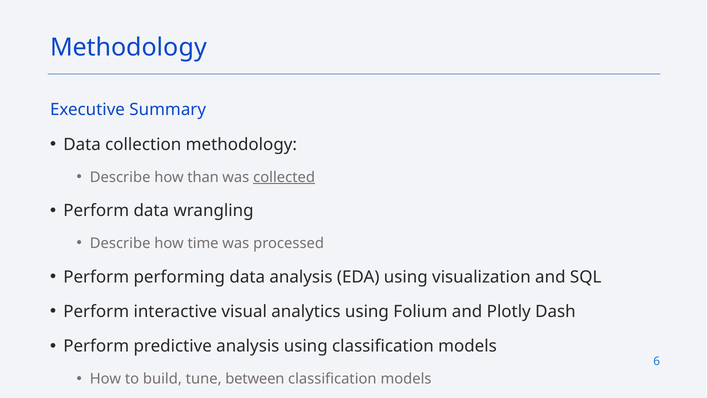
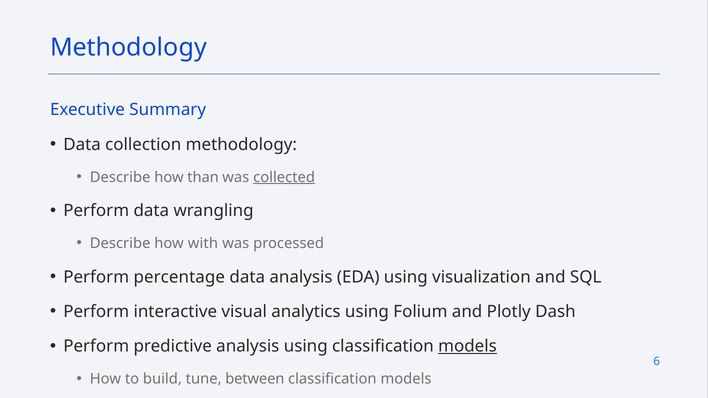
time: time -> with (203, 244)
performing: performing -> percentage (179, 277)
models underline: none -> present (467, 347)
